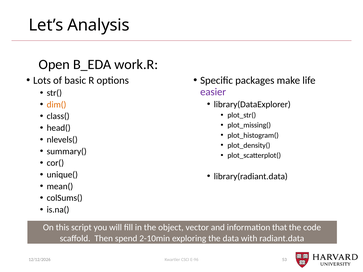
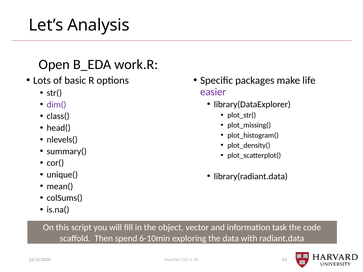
dim( colour: orange -> purple (57, 105)
that: that -> task (280, 228)
2-10min: 2-10min -> 6-10min (155, 239)
